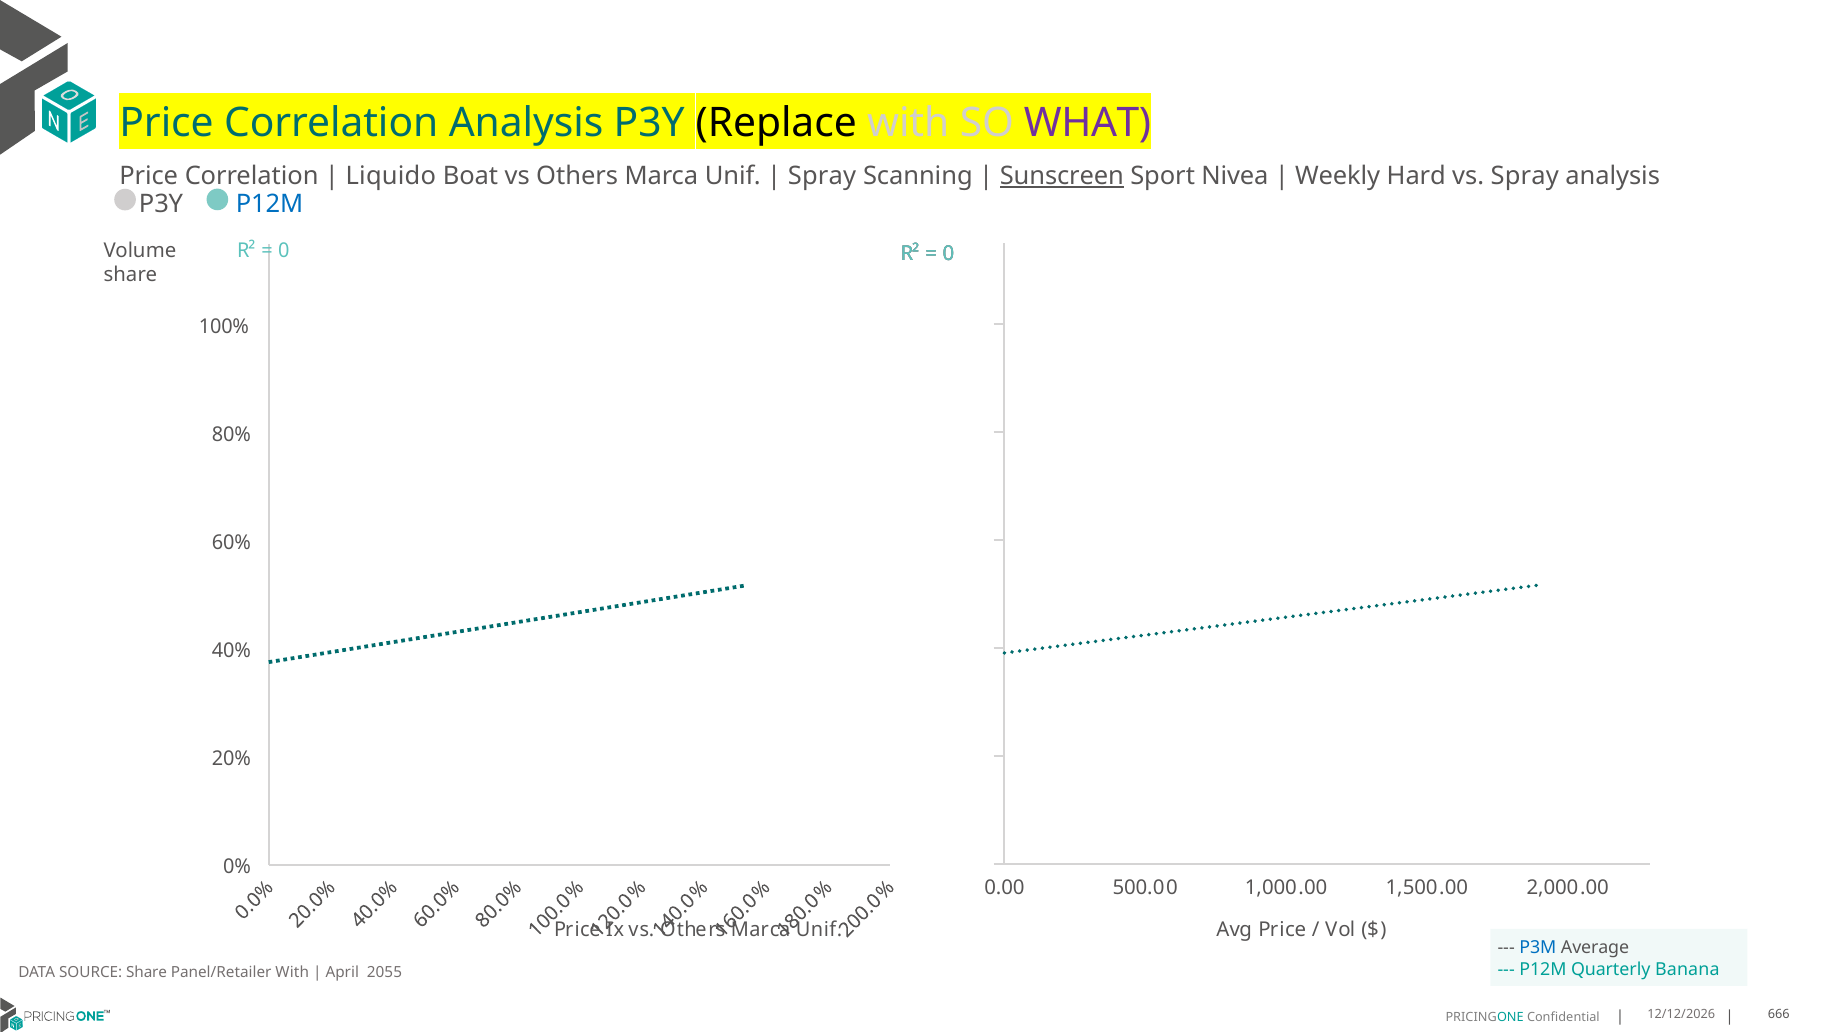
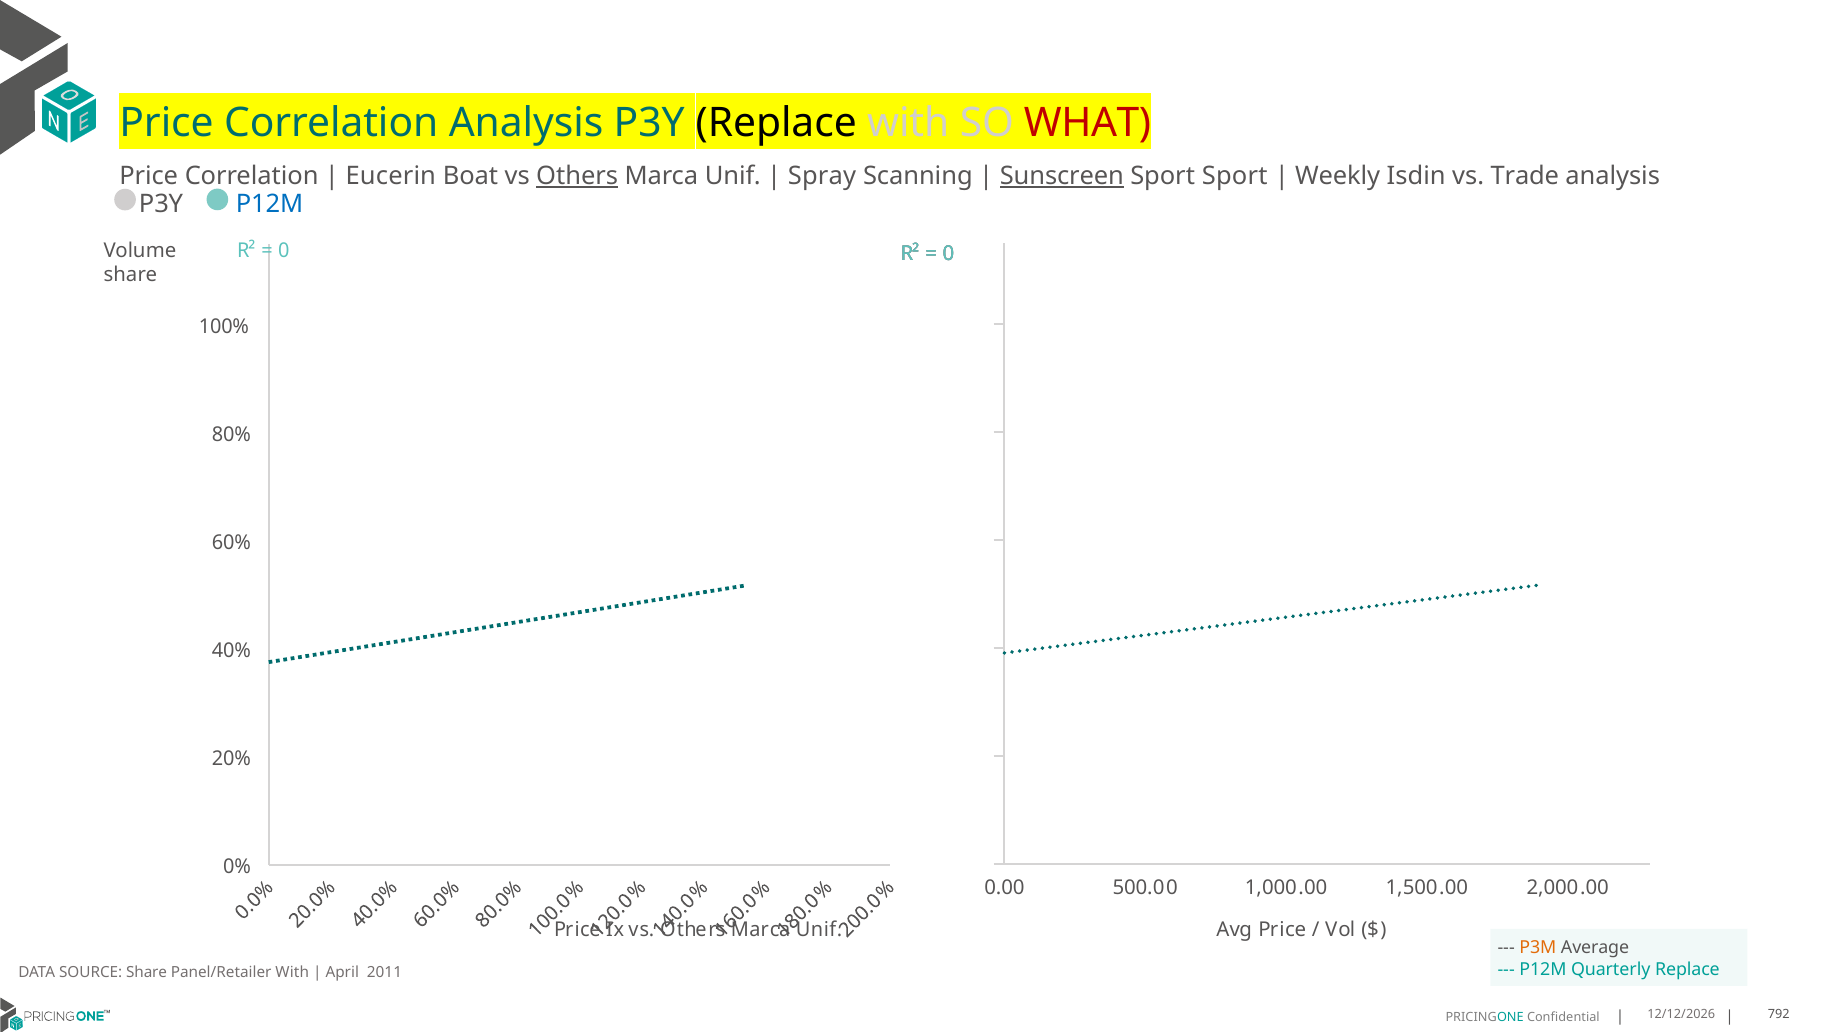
WHAT colour: purple -> red (1087, 123)
Liquido: Liquido -> Eucerin (391, 176)
Others underline: none -> present (577, 176)
Sport Nivea: Nivea -> Sport (1235, 176)
Hard: Hard -> Isdin (1416, 176)
vs Spray: Spray -> Trade (1525, 176)
P3M colour: blue -> orange (1538, 948)
Quarterly Banana: Banana -> Replace (1687, 969)
2055: 2055 -> 2011 (384, 972)
666: 666 -> 792 (1779, 1015)
